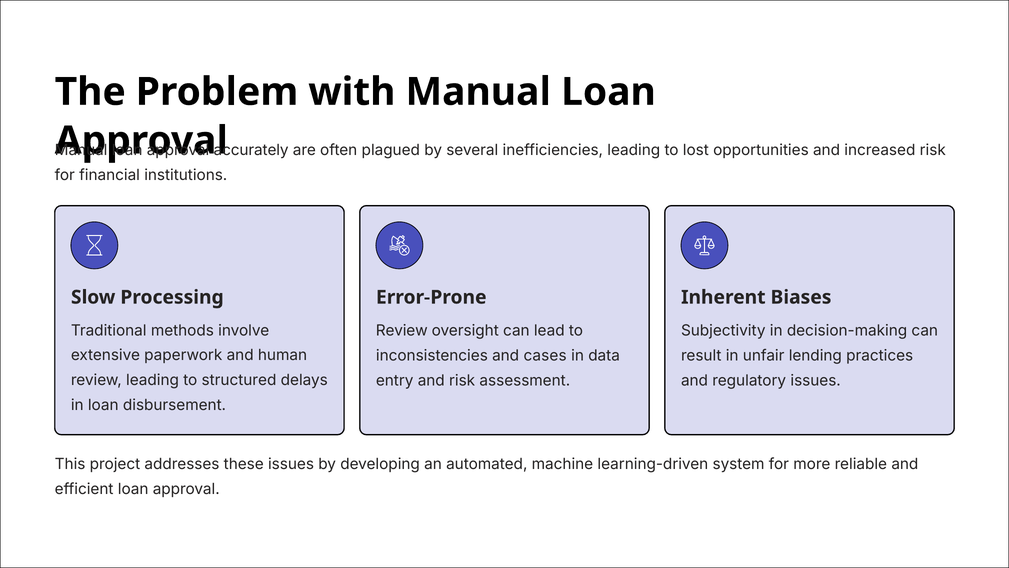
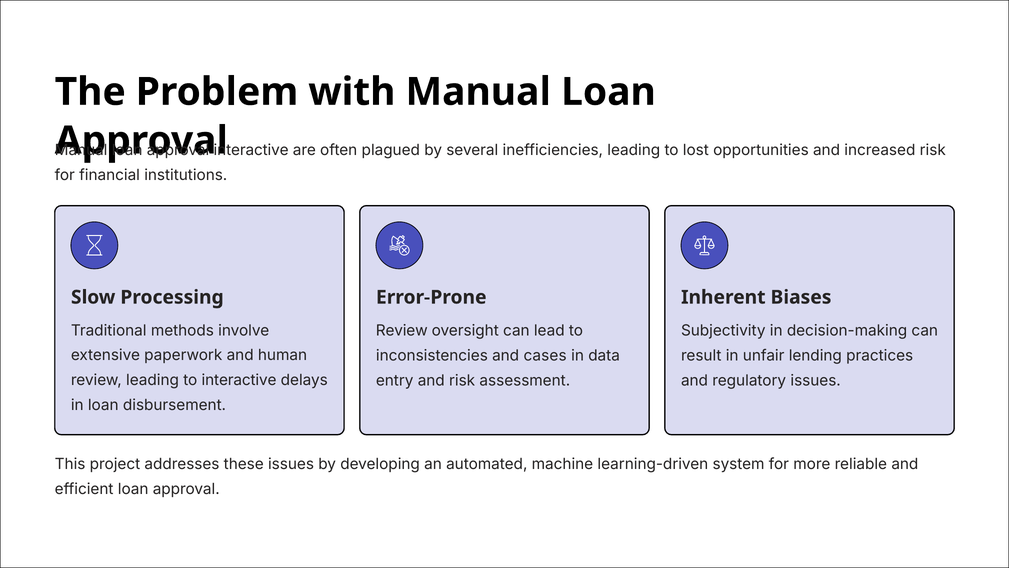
accurately: accurately -> interactive (251, 150)
to structured: structured -> interactive (239, 380)
